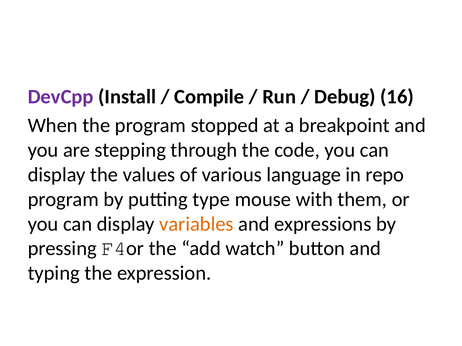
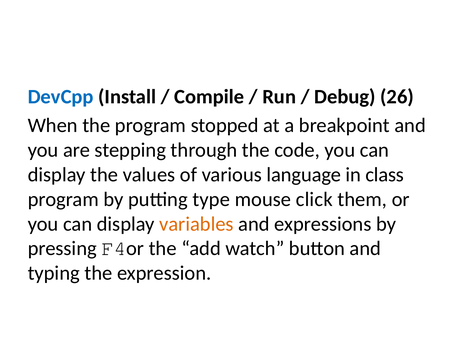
DevCpp colour: purple -> blue (61, 97)
16: 16 -> 26 (397, 97)
repo: repo -> class (385, 175)
with: with -> click (314, 200)
